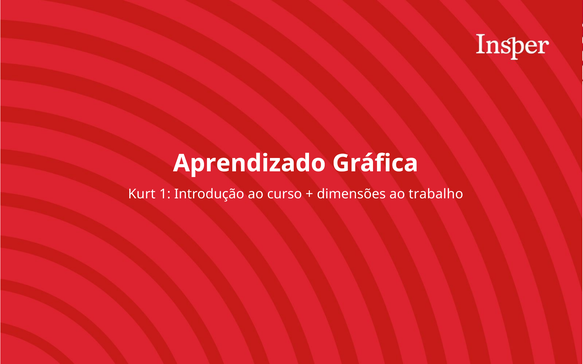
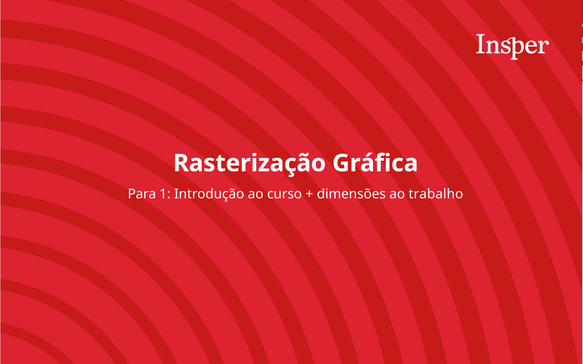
Aprendizado: Aprendizado -> Rasterização (250, 163)
Kurt: Kurt -> Para (142, 194)
